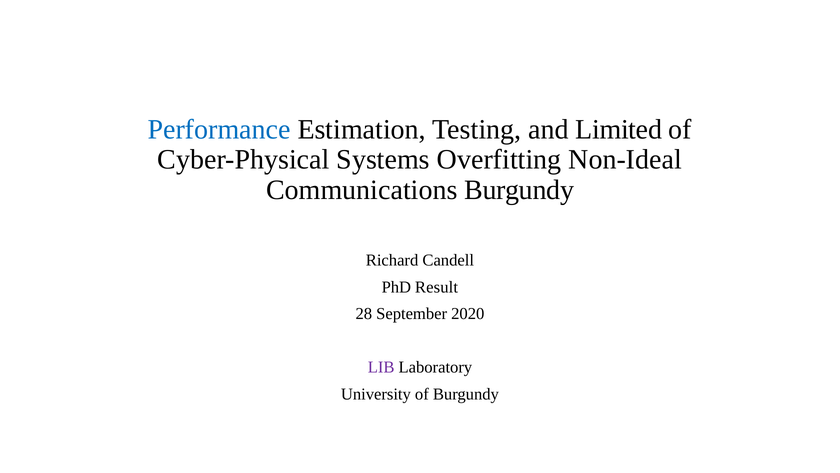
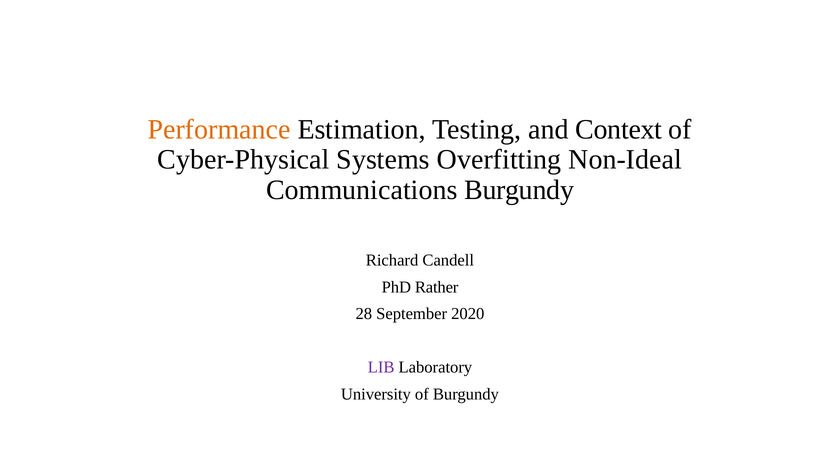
Performance colour: blue -> orange (219, 129)
Limited: Limited -> Context (619, 129)
Result: Result -> Rather (437, 287)
